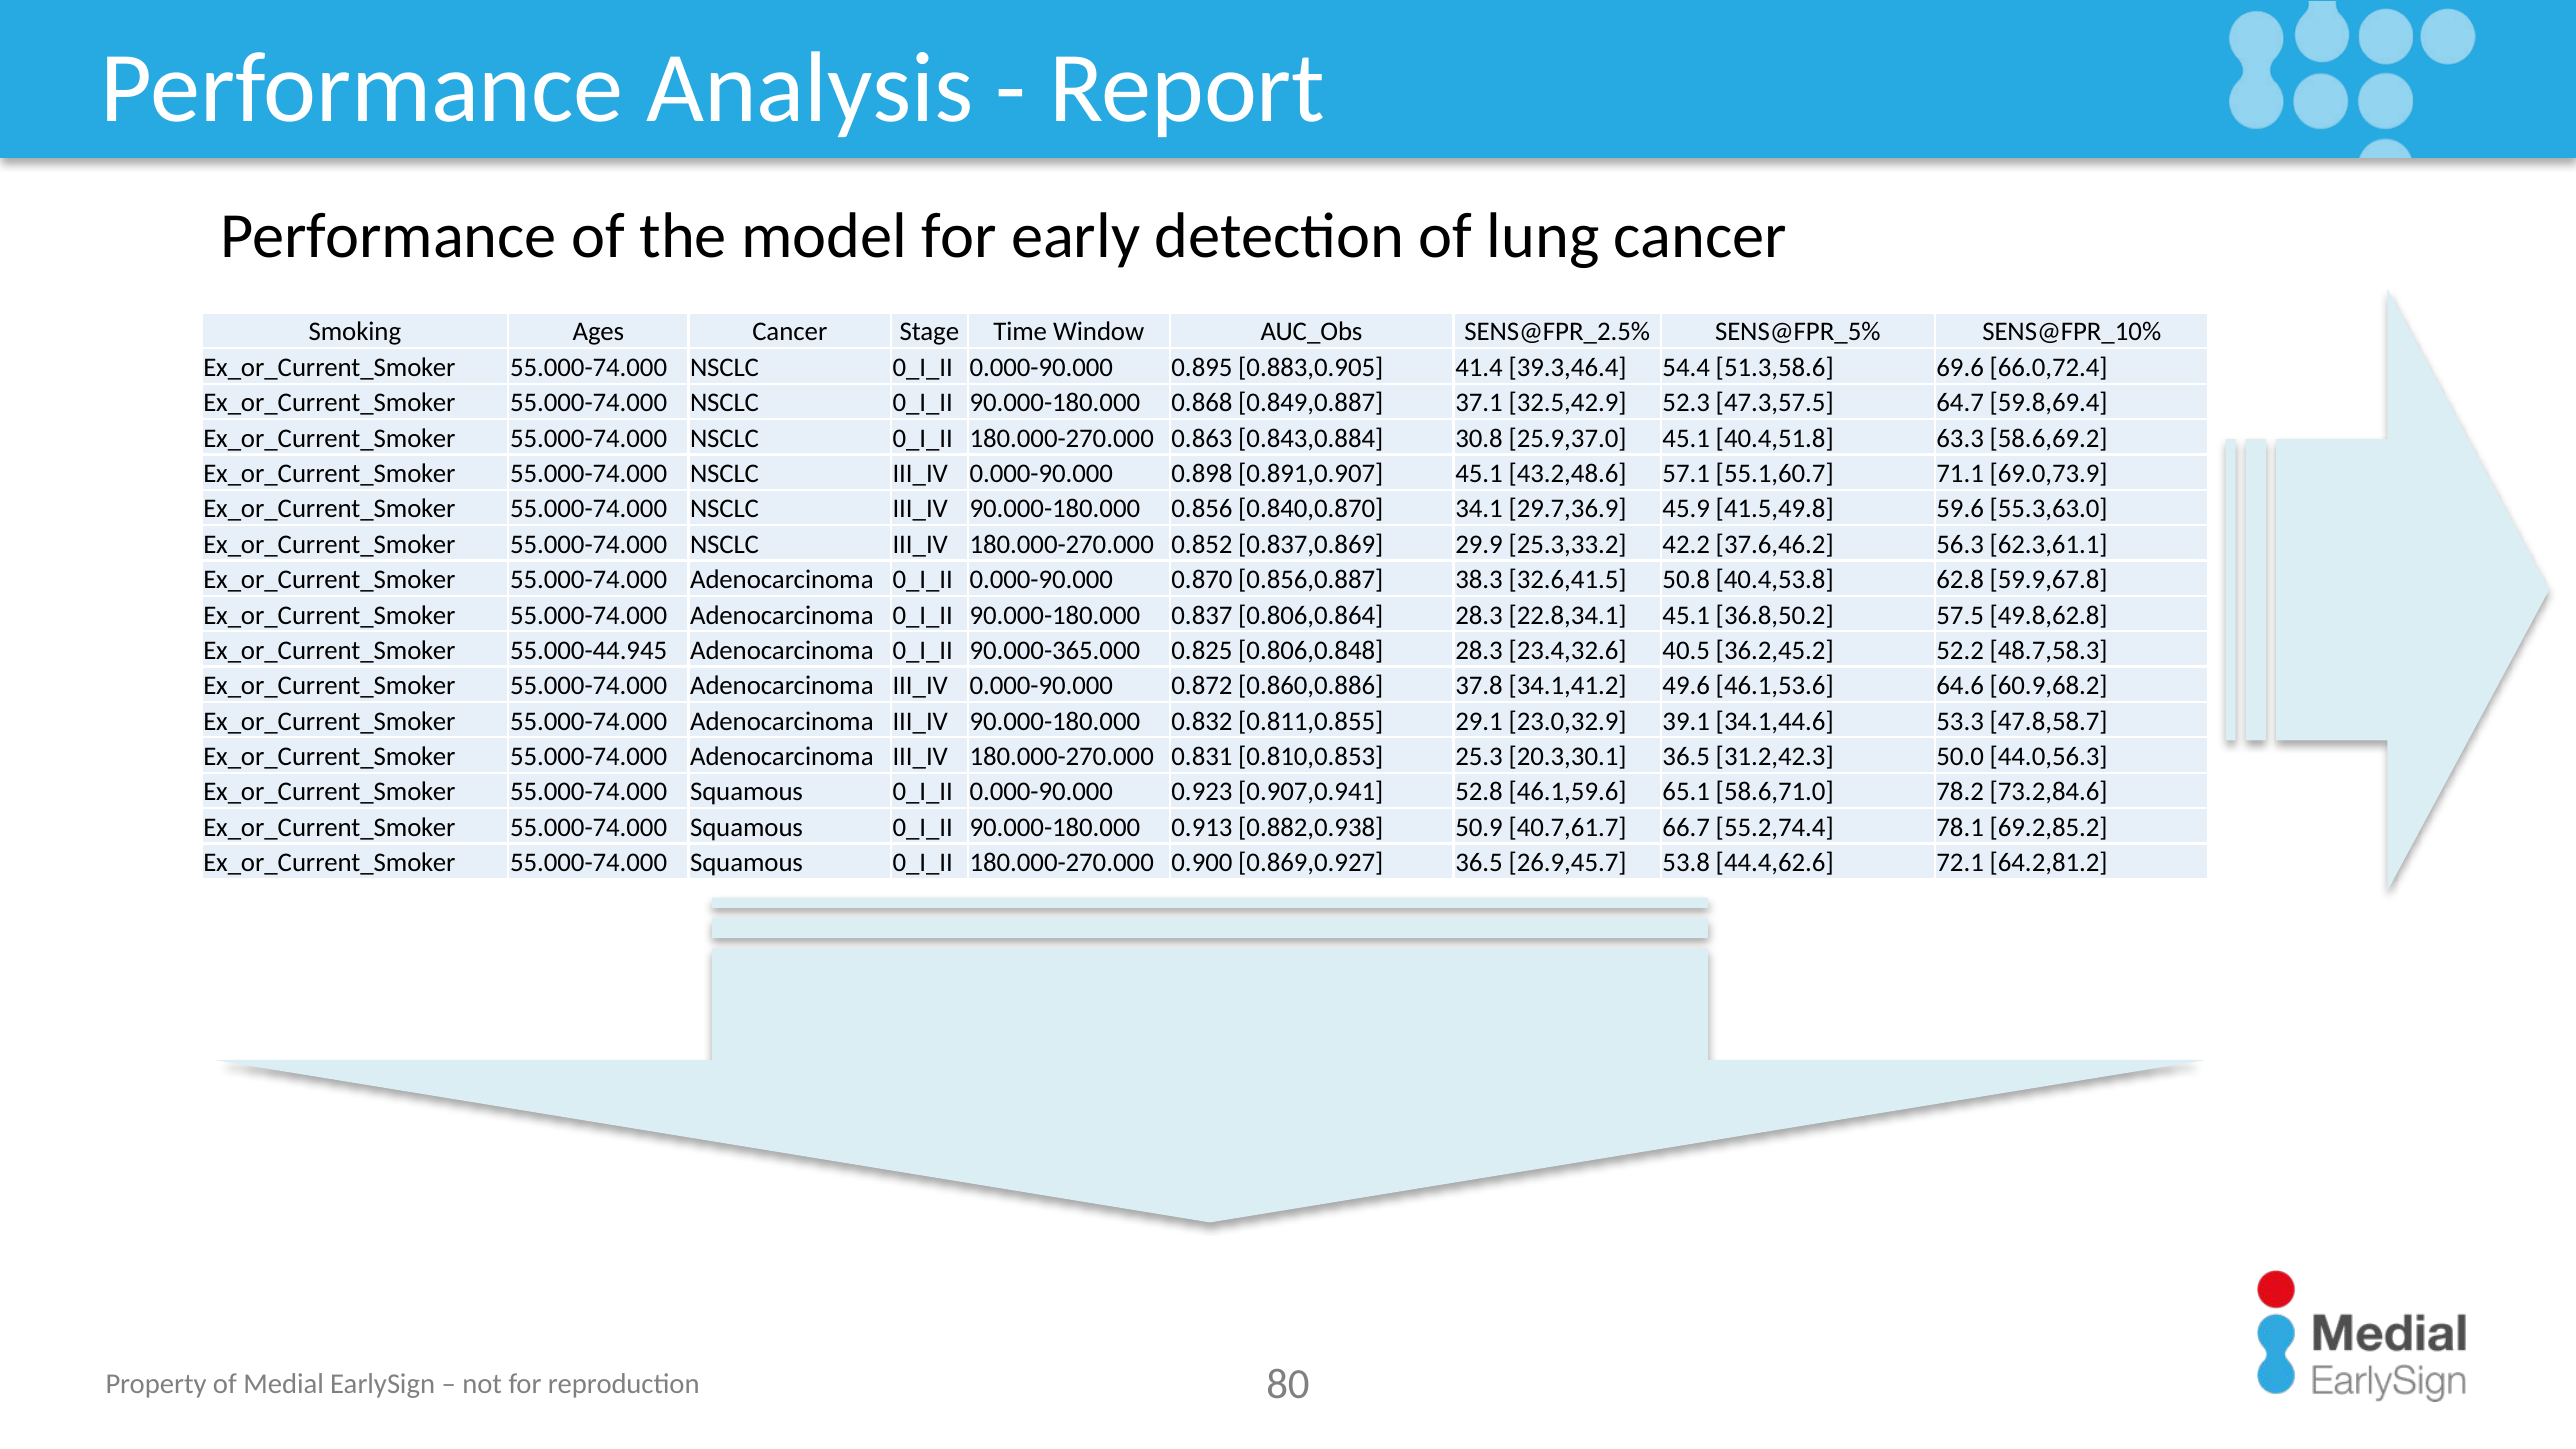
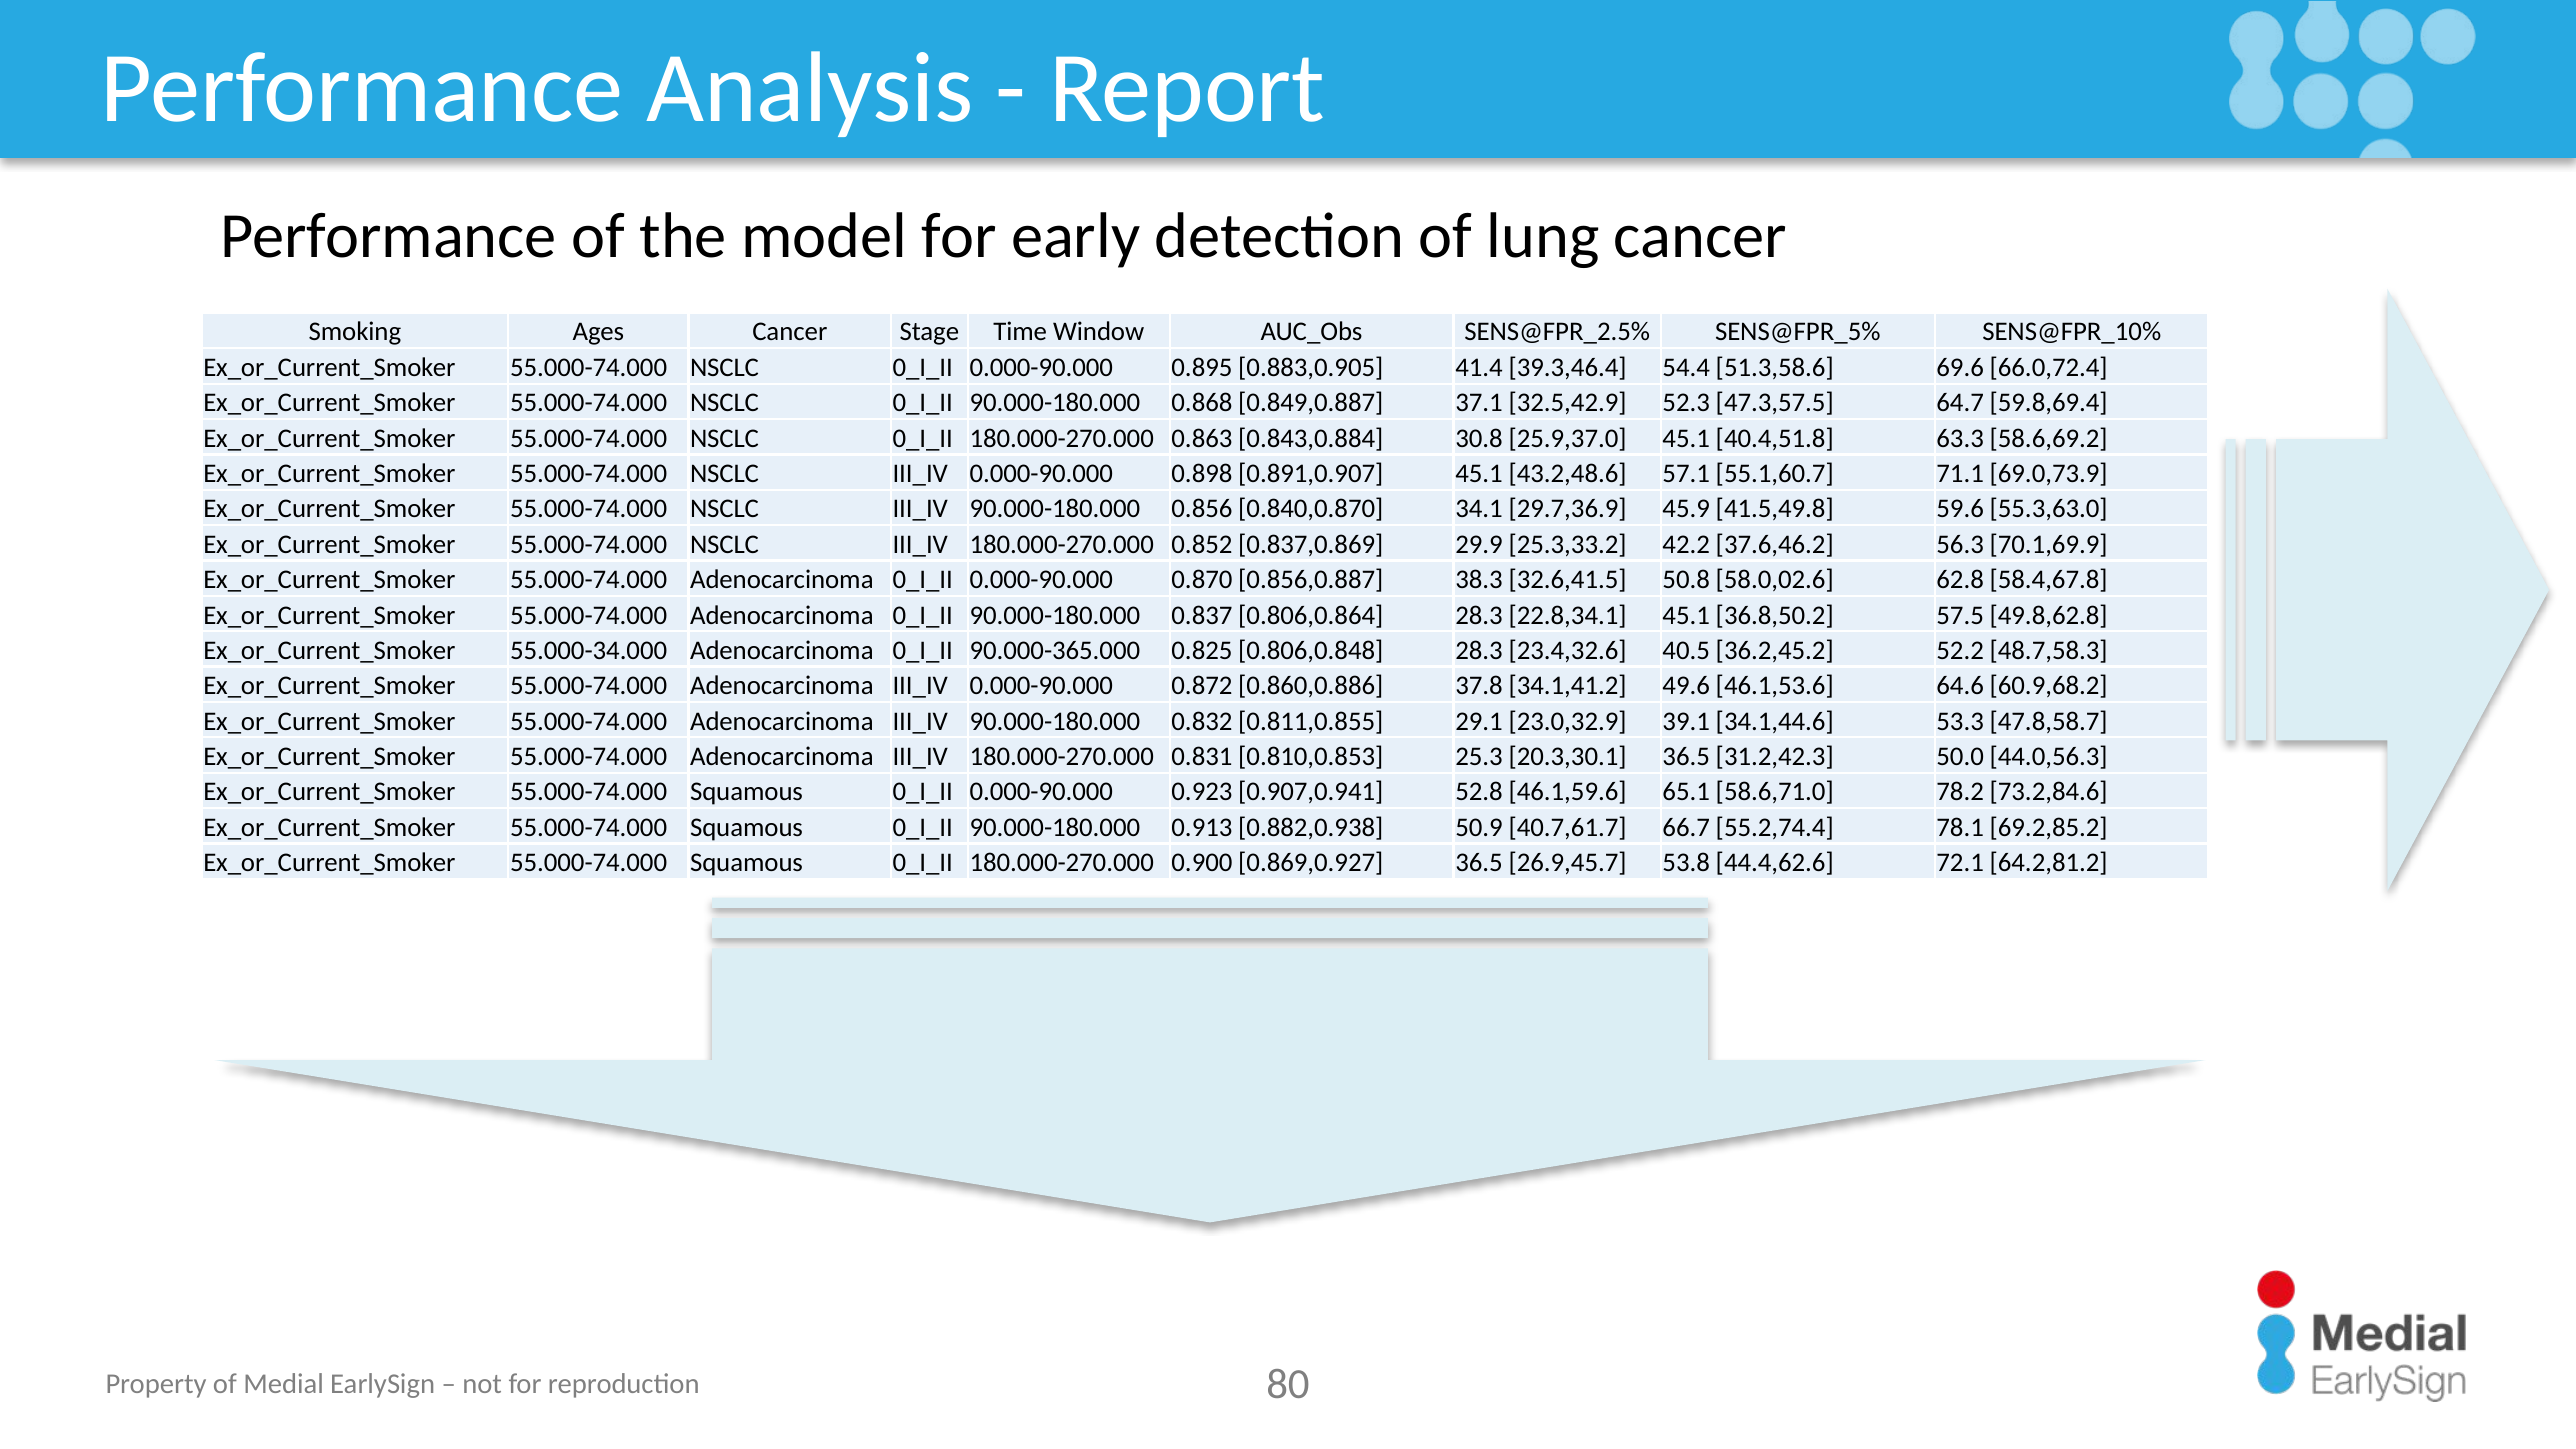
62.3,61.1: 62.3,61.1 -> 70.1,69.9 (2049, 544)
40.4,53.8: 40.4,53.8 -> 58.0,02.6 (1775, 580)
59.9,67.8: 59.9,67.8 -> 58.4,67.8 (2049, 580)
55.000-44.945: 55.000-44.945 -> 55.000-34.000 (589, 651)
